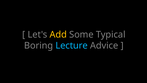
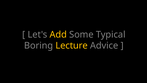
Lecture colour: light blue -> yellow (72, 45)
